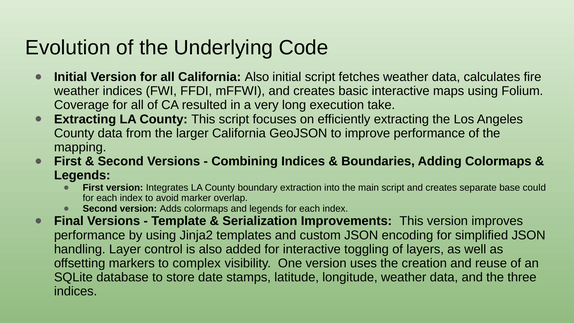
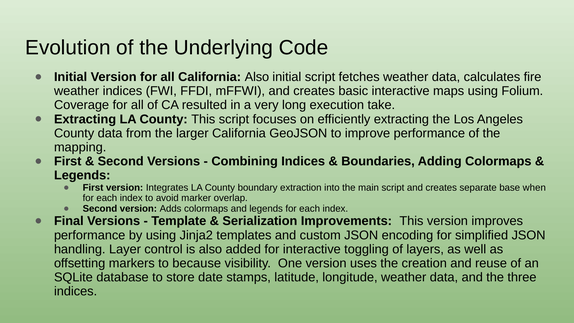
could: could -> when (534, 188)
complex: complex -> because (197, 263)
